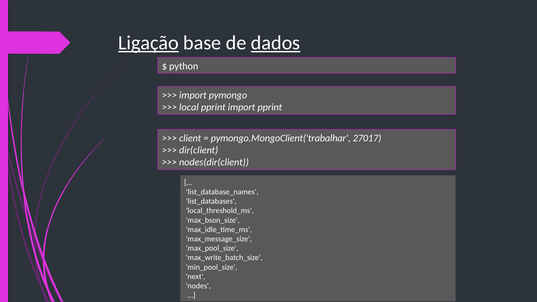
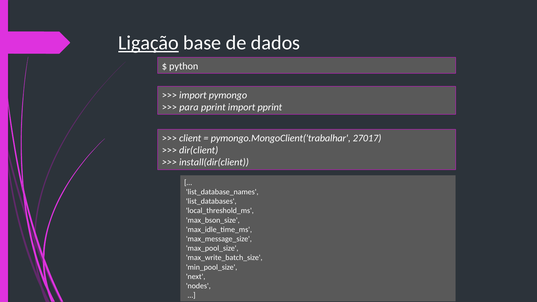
dados underline: present -> none (276, 43)
local: local -> para (189, 107)
nodes(dir(client: nodes(dir(client -> install(dir(client (214, 162)
